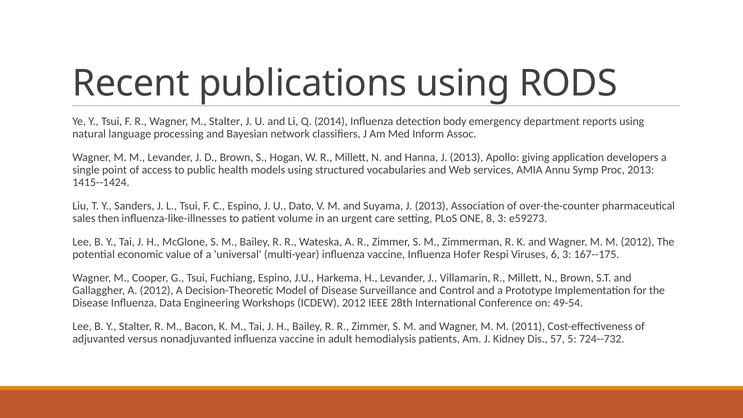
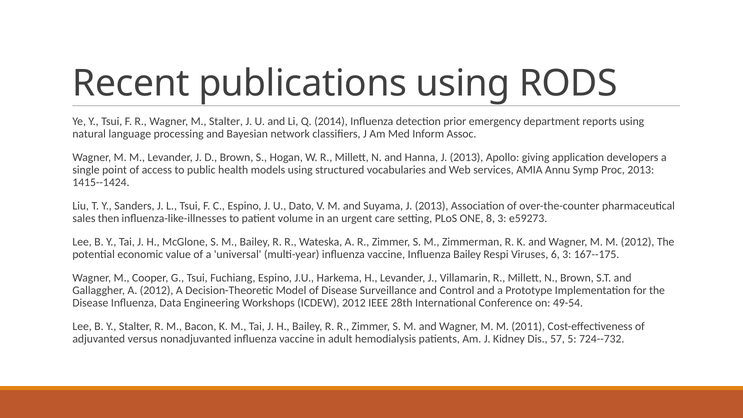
body: body -> prior (455, 121)
Influenza Hofer: Hofer -> Bailey (467, 254)
